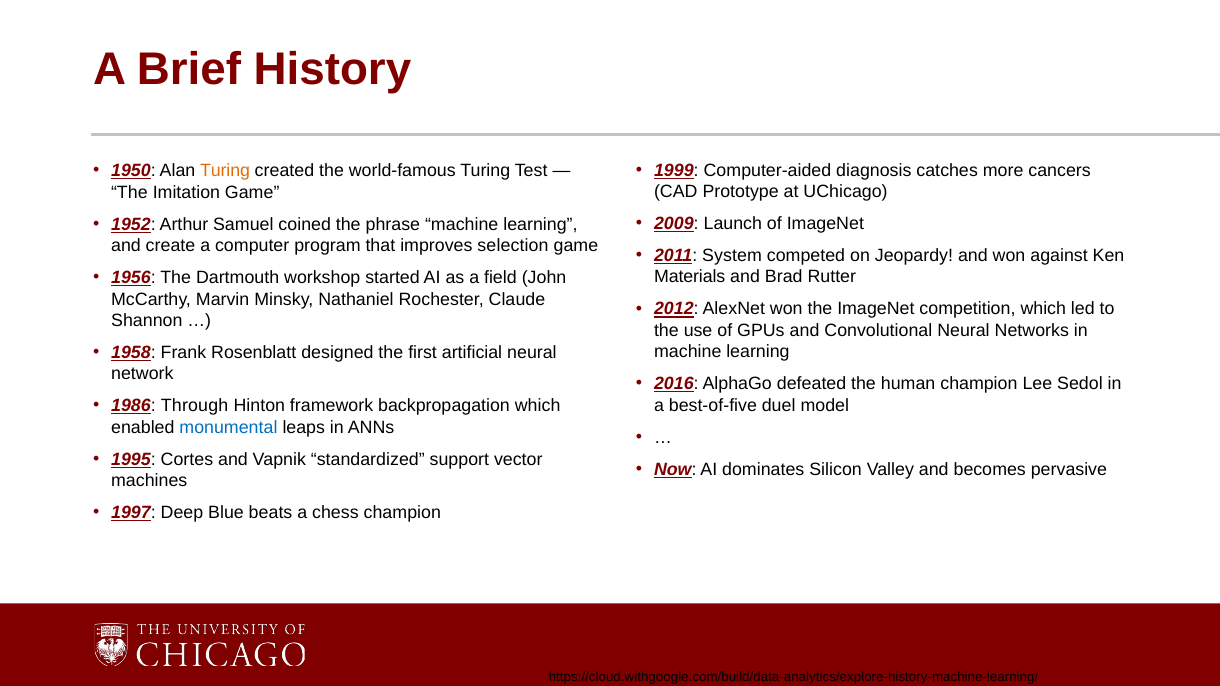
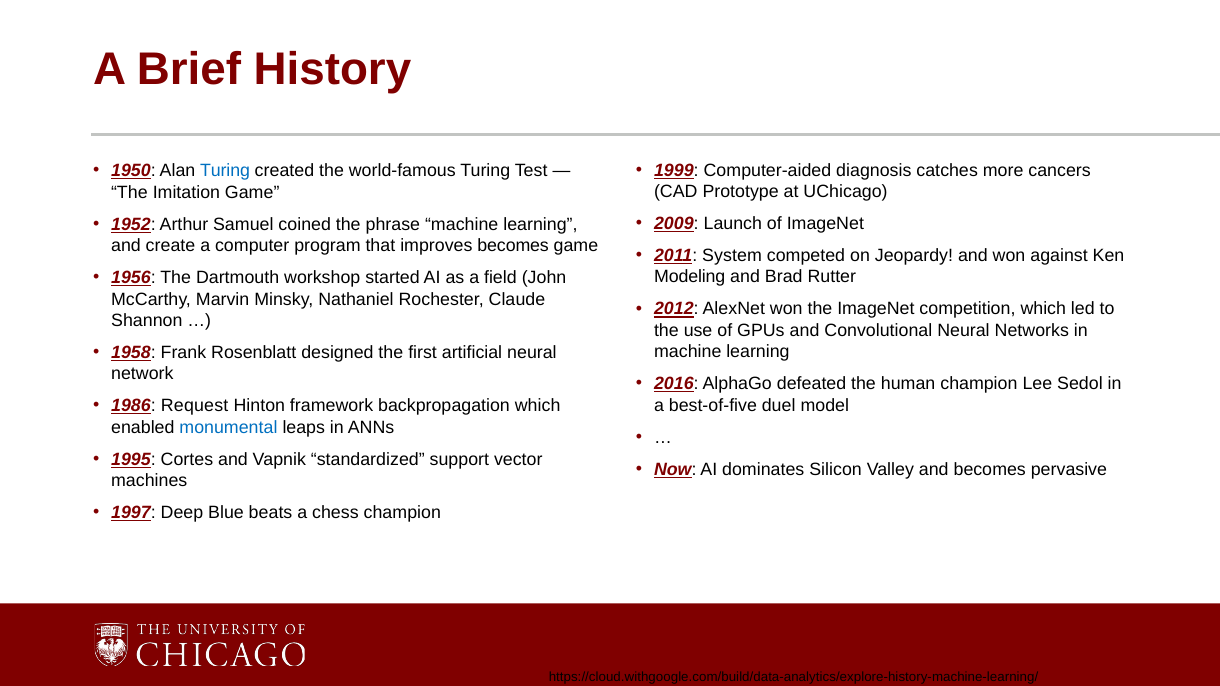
Turing colour: orange -> blue (225, 171)
improves selection: selection -> becomes (513, 246)
Materials: Materials -> Modeling (690, 277)
Through: Through -> Request (195, 406)
